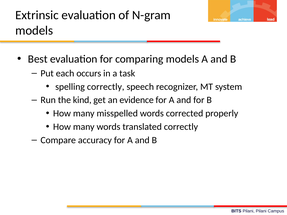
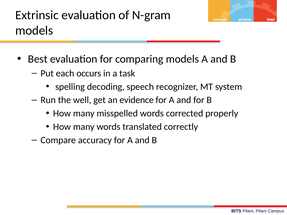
spelling correctly: correctly -> decoding (106, 87)
kind: kind -> well (82, 100)
